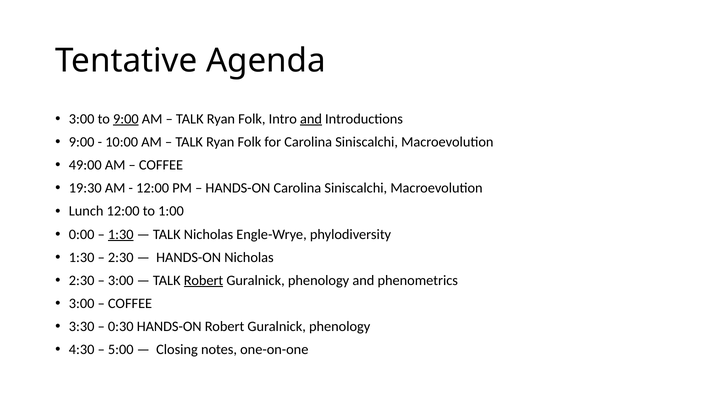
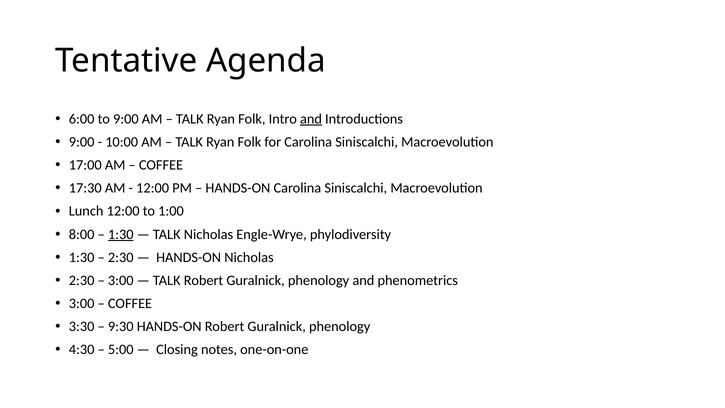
3:00: 3:00 -> 6:00 (82, 119)
9:00 underline: present -> none (126, 119)
49:00: 49:00 -> 17:00 (85, 165)
19:30: 19:30 -> 17:30 (85, 188)
0:00: 0:00 -> 8:00 (82, 234)
Robert underline: present -> none (204, 280)
0:30: 0:30 -> 9:30 (121, 326)
